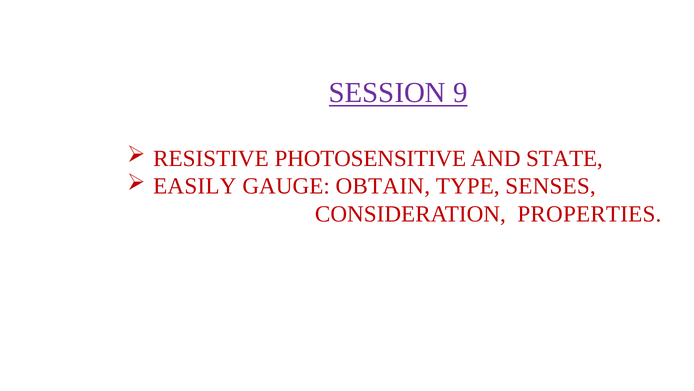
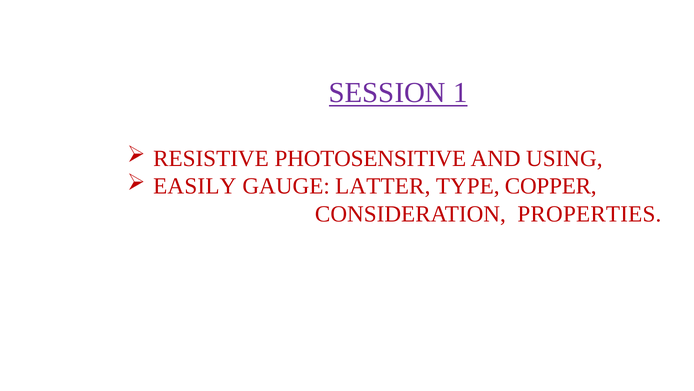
9: 9 -> 1 (460, 93)
STATE: STATE -> USING (564, 158)
OBTAIN: OBTAIN -> LATTER (383, 186)
SENSES: SENSES -> COPPER (551, 186)
